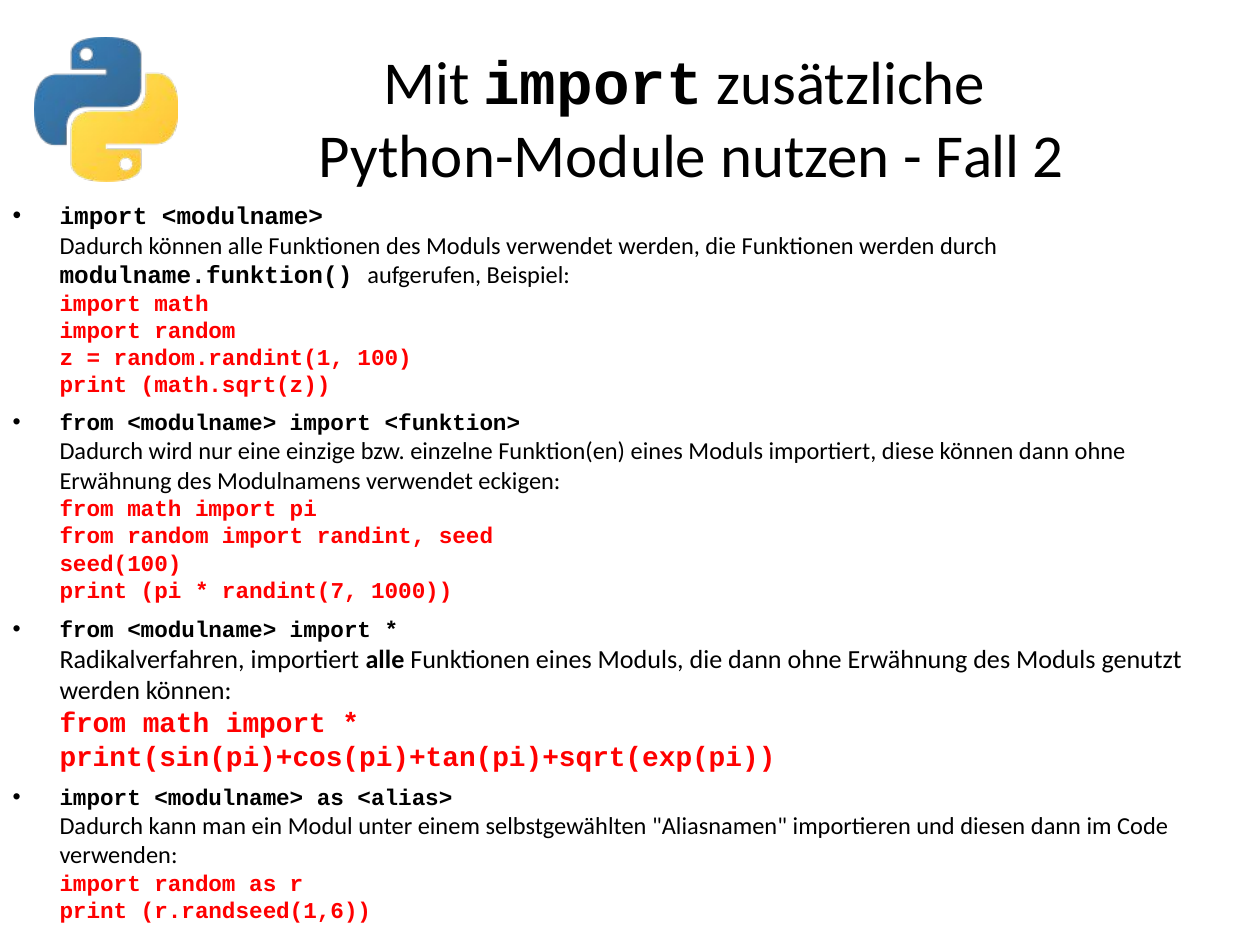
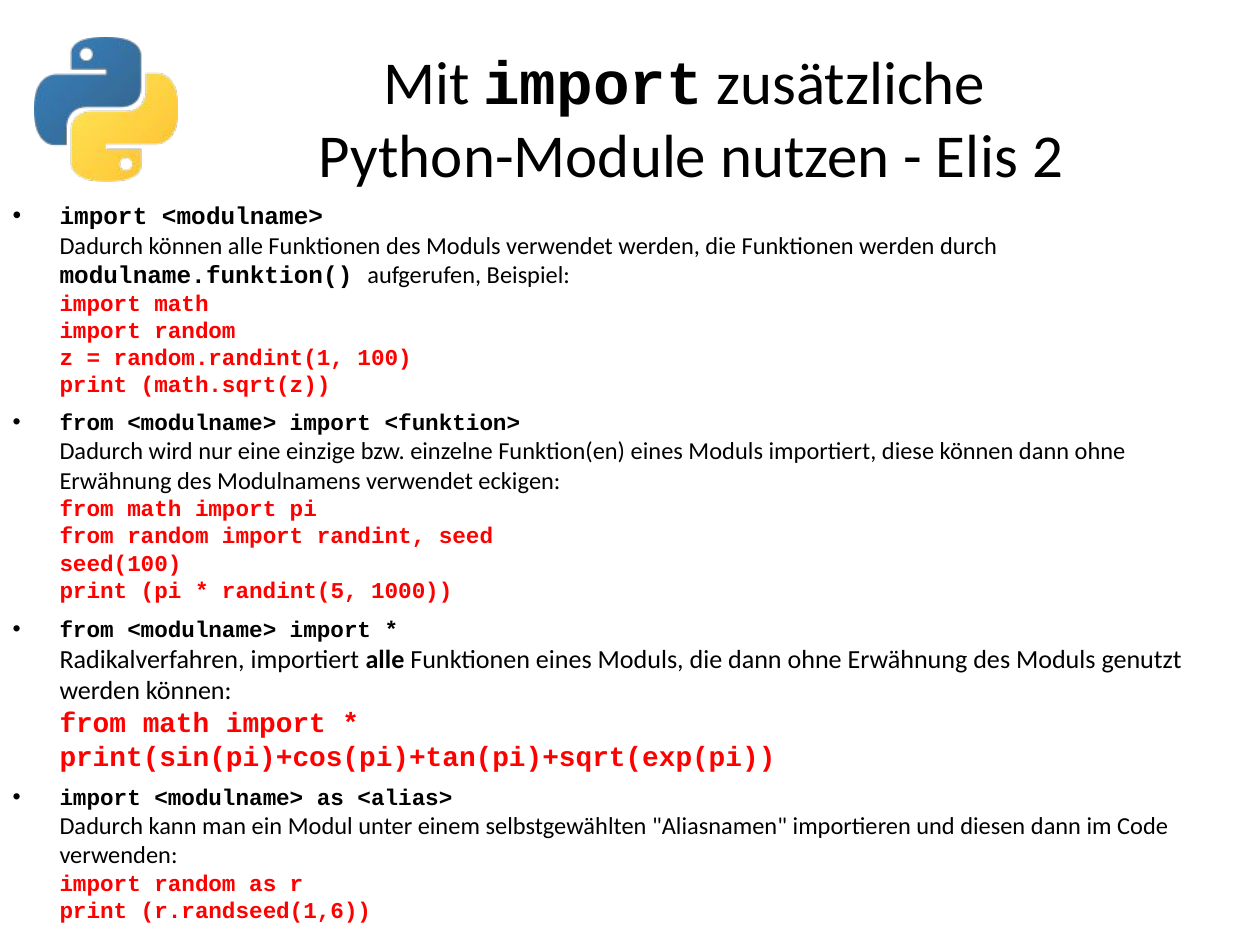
Fall: Fall -> Elis (977, 158)
randint(7: randint(7 -> randint(5 (290, 591)
